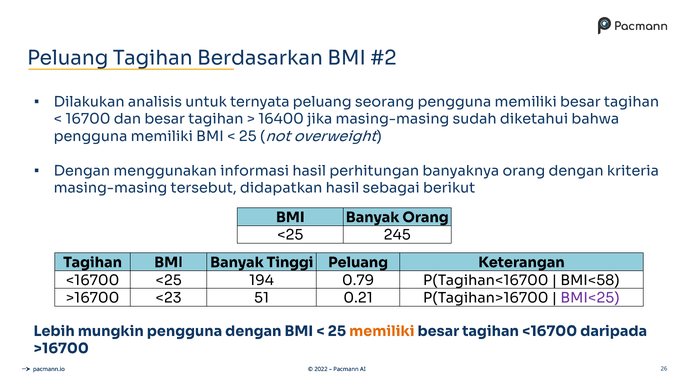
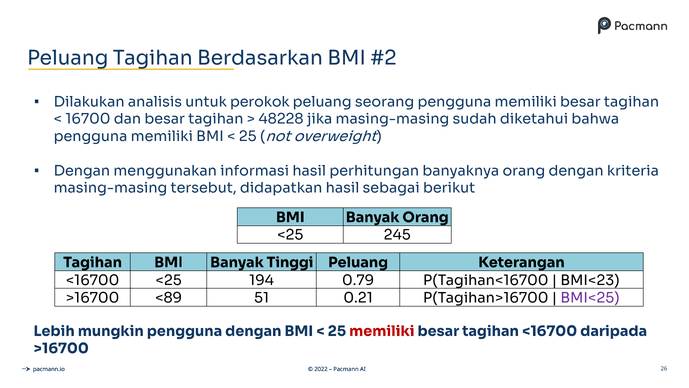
ternyata: ternyata -> perokok (260, 102)
16400: 16400 -> 48228 (281, 119)
BMI<58: BMI<58 -> BMI<23 (590, 280)
<23: <23 -> <89 (169, 298)
memiliki colour: orange -> red (382, 331)
